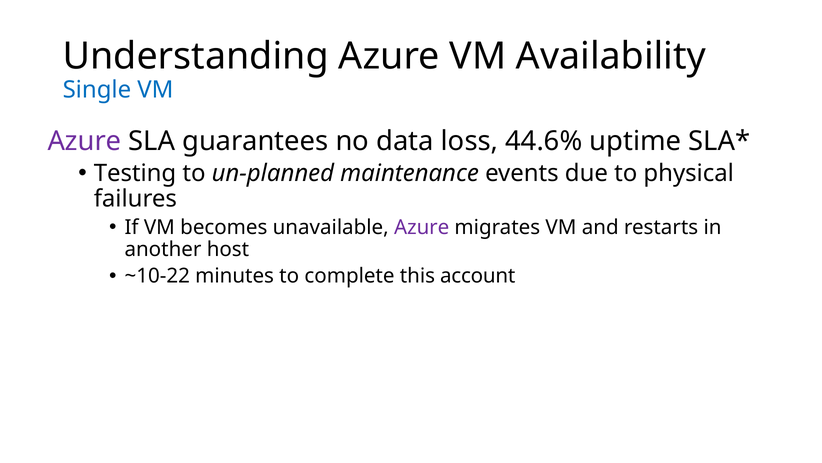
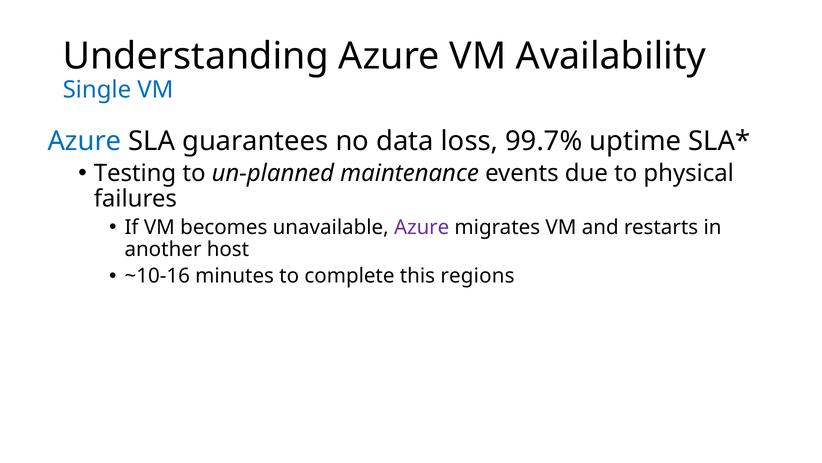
Azure colour: purple -> blue (84, 141)
44.6%: 44.6% -> 99.7% (544, 141)
~10-22: ~10-22 -> ~10-16 (157, 276)
account: account -> regions (477, 276)
